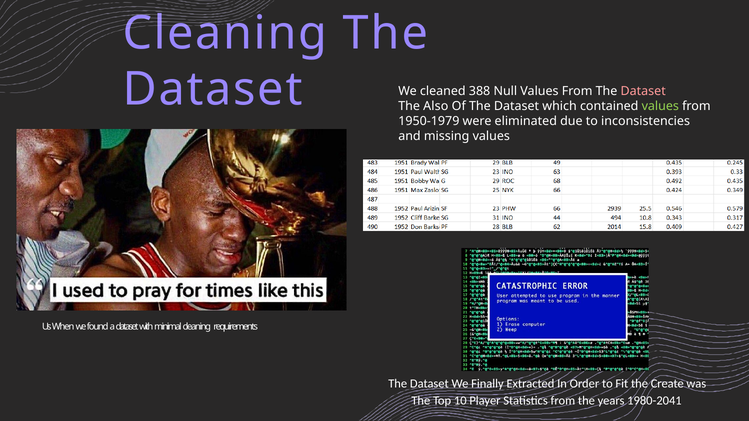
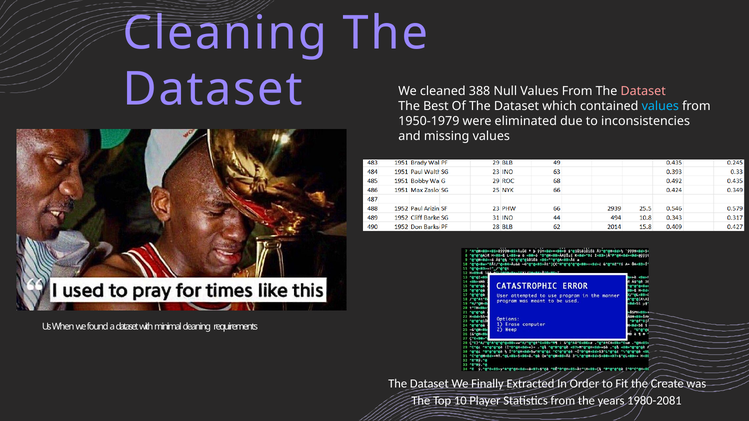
Also: Also -> Best (436, 106)
values colour: light green -> light blue (660, 106)
1980-2041: 1980-2041 -> 1980-2081 (654, 401)
